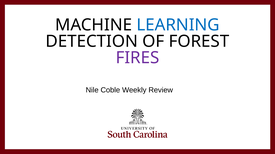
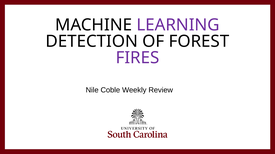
LEARNING colour: blue -> purple (178, 25)
